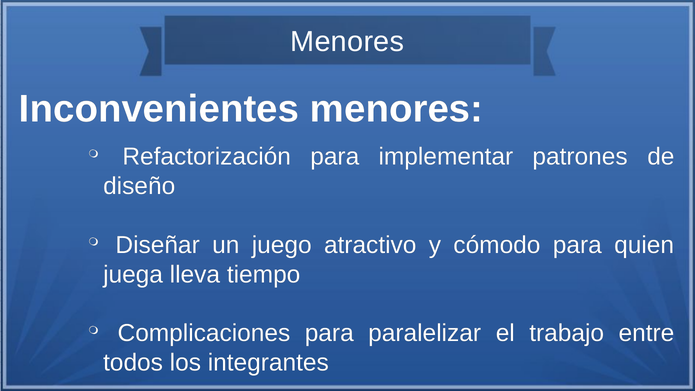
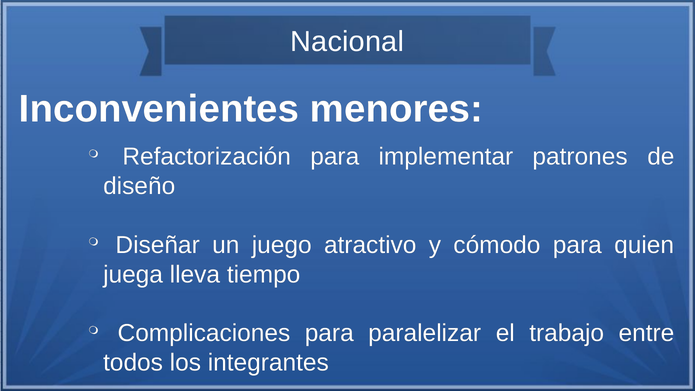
Menores: Menores -> Nacional (347, 42)
